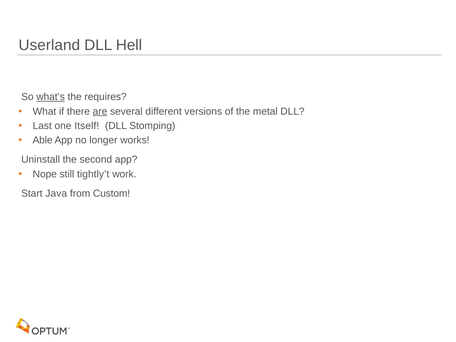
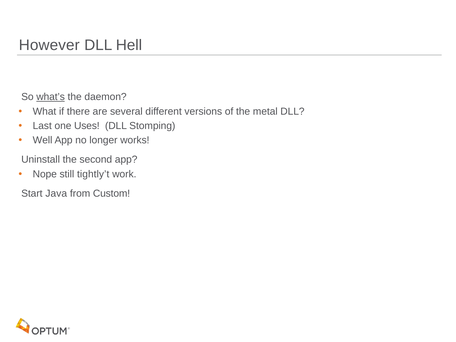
Userland: Userland -> However (49, 45)
requires: requires -> daemon (106, 97)
are underline: present -> none (100, 111)
Itself: Itself -> Uses (87, 126)
Able: Able -> Well (43, 140)
